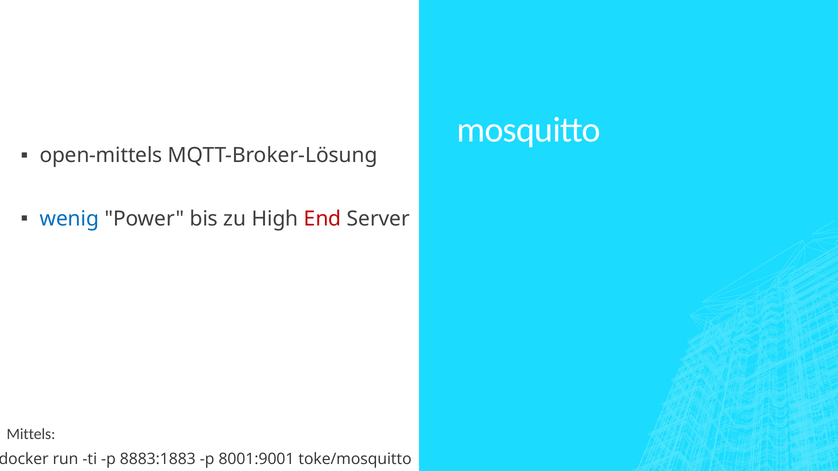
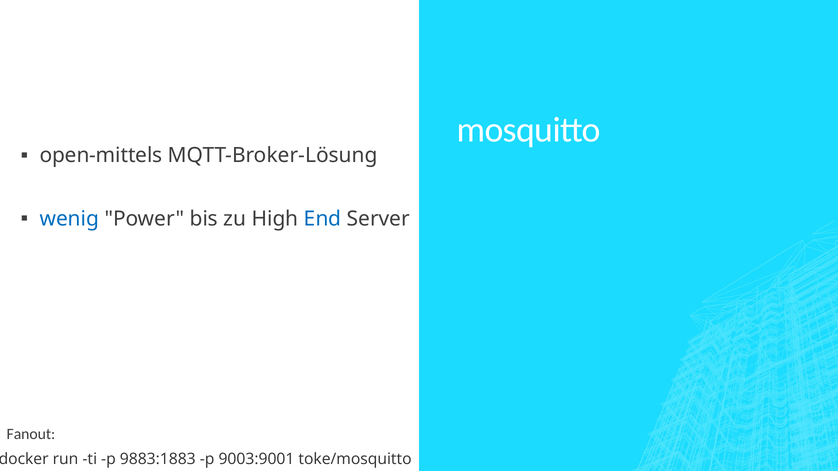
End colour: red -> blue (323, 219)
Mittels: Mittels -> Fanout (31, 434)
8883:1883: 8883:1883 -> 9883:1883 (158, 460)
8001:9001: 8001:9001 -> 9003:9001 (256, 460)
